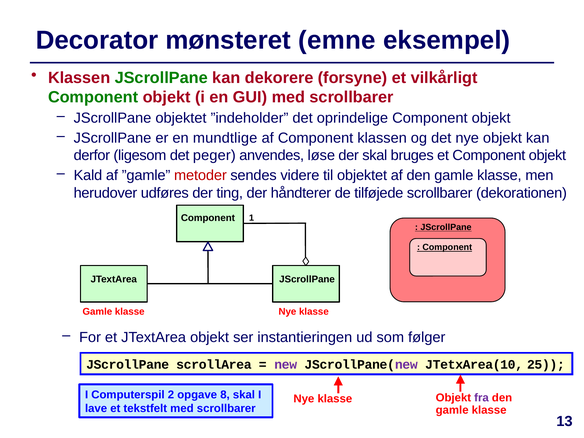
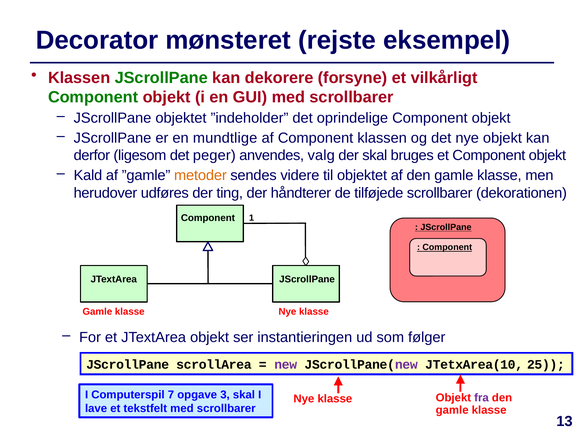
emne: emne -> rejste (337, 40)
løse: løse -> valg (321, 155)
metoder colour: red -> orange (200, 175)
2: 2 -> 7 (171, 395)
8: 8 -> 3 (225, 395)
